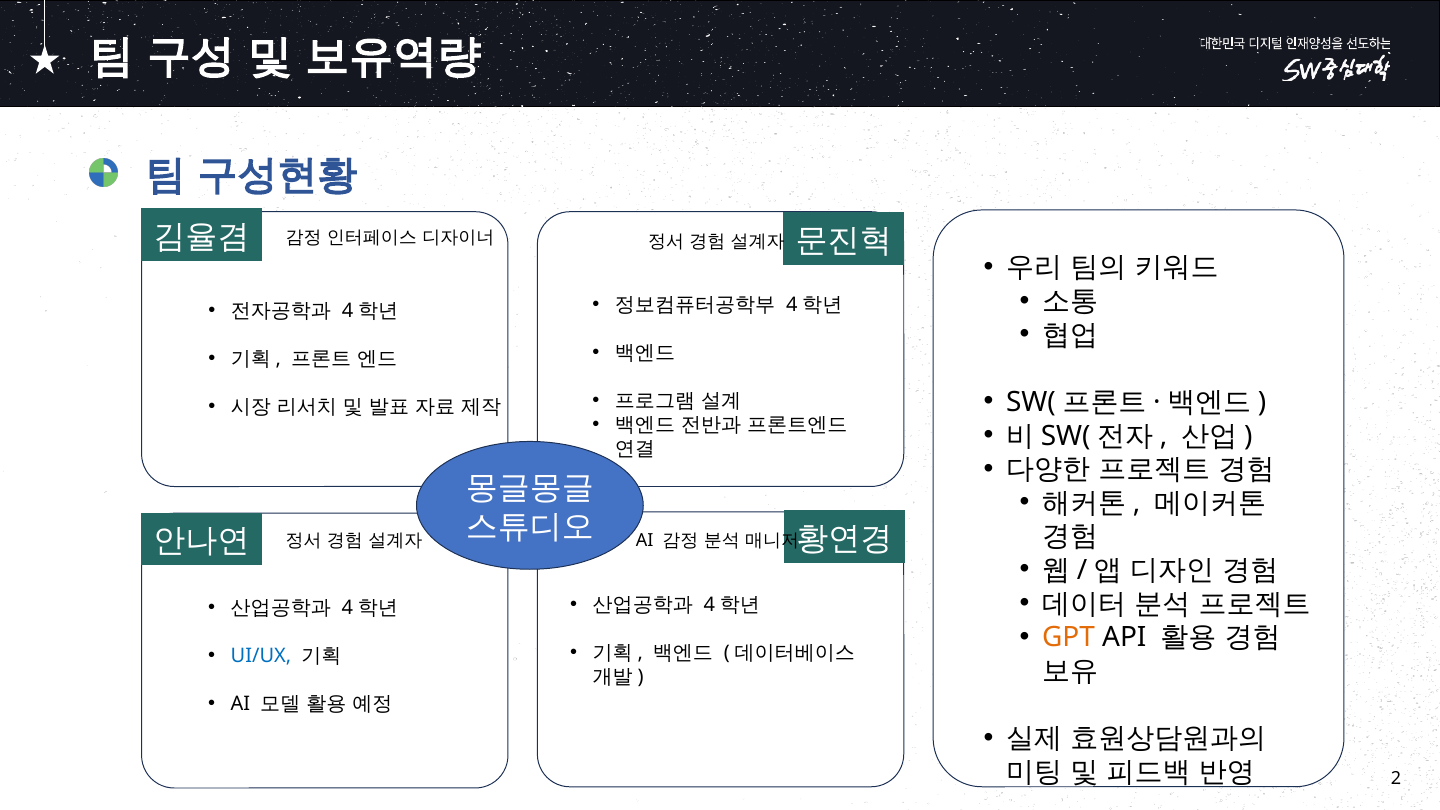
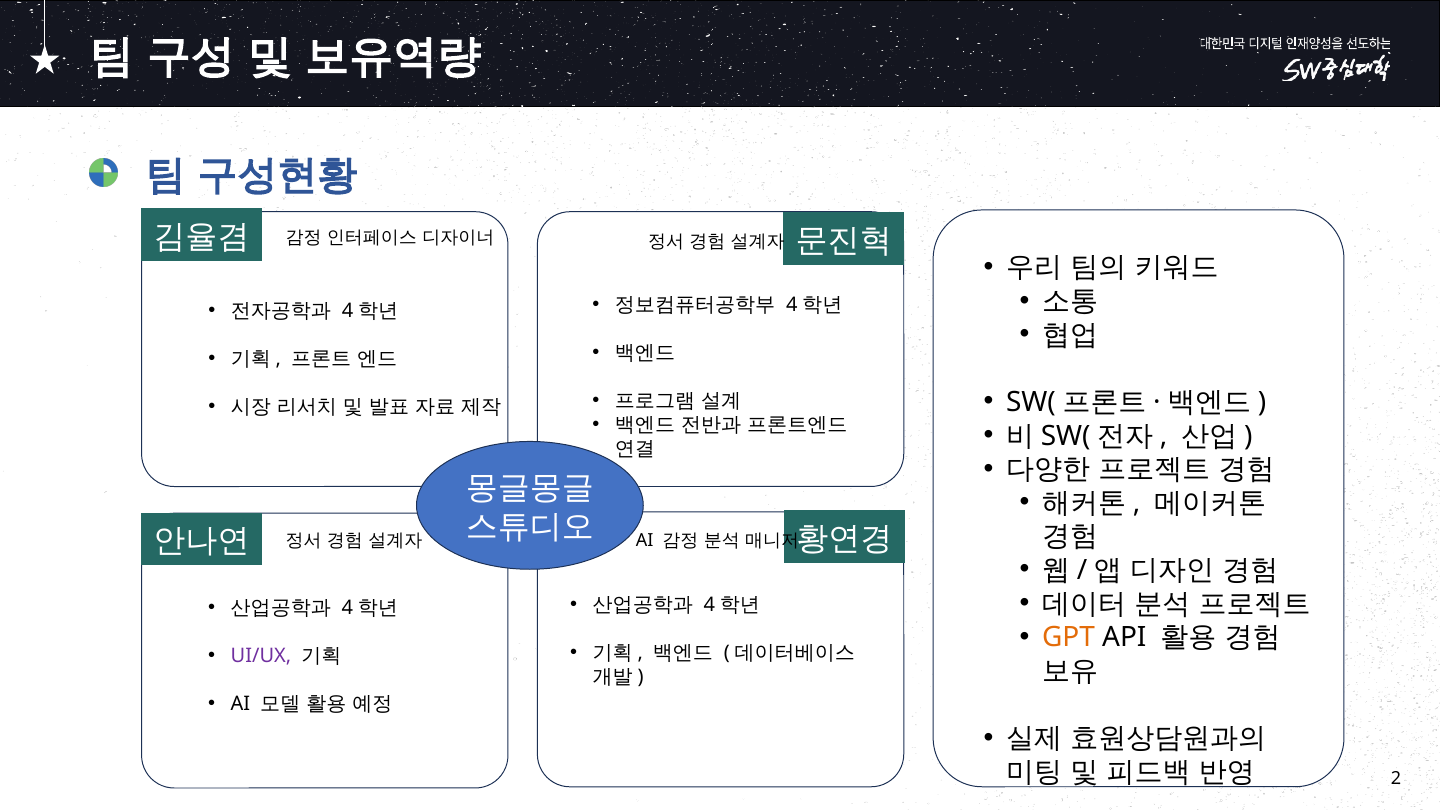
UI/UX colour: blue -> purple (261, 656)
